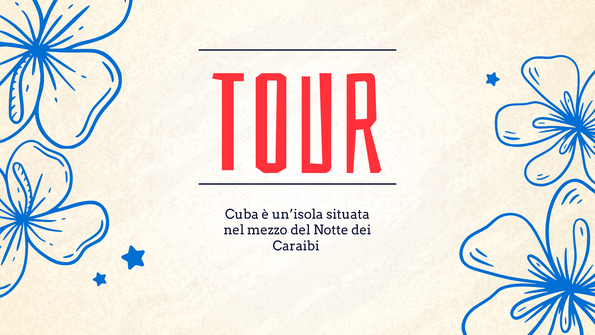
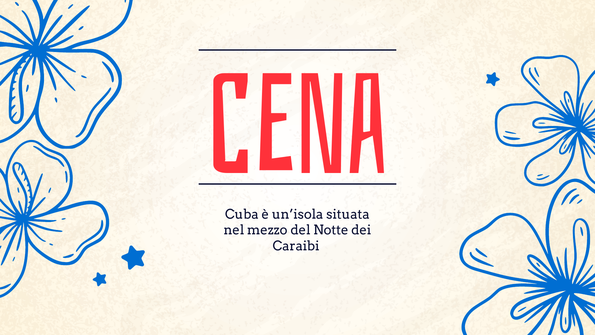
TOUR: TOUR -> CENA (298, 127)
